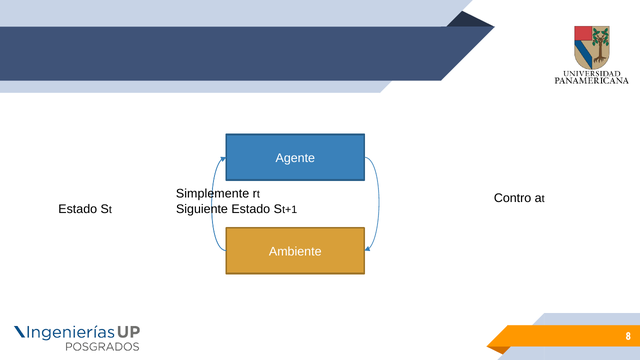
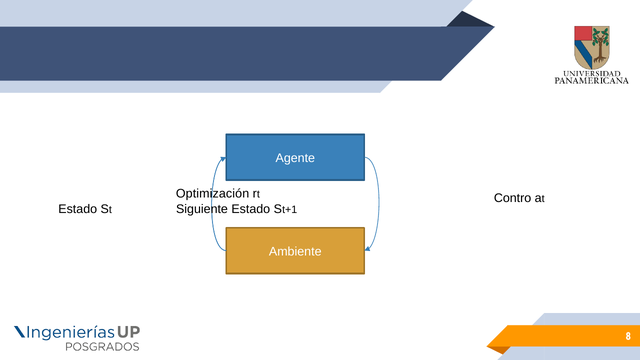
Simplemente: Simplemente -> Optimización (213, 193)
